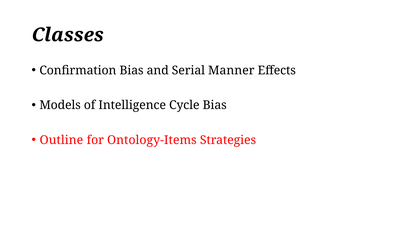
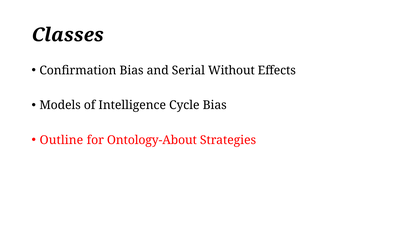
Manner: Manner -> Without (231, 70)
Ontology-Items: Ontology-Items -> Ontology-About (152, 140)
